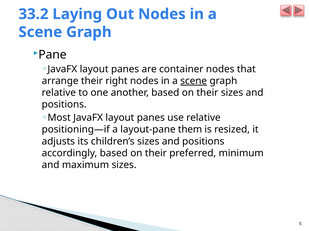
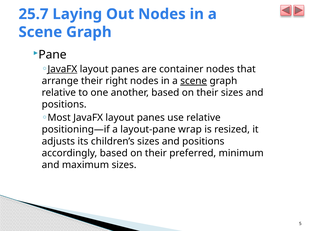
33.2: 33.2 -> 25.7 (33, 14)
JavaFX underline: none -> present (62, 69)
them: them -> wrap (190, 130)
